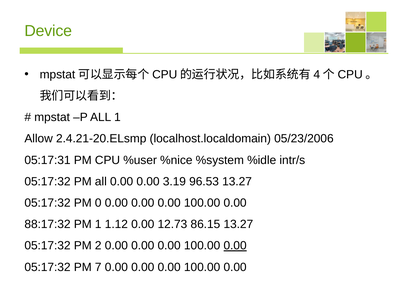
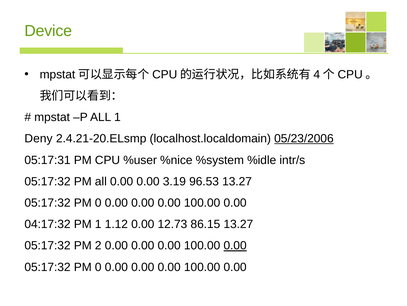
Allow: Allow -> Deny (39, 138)
05/23/2006 underline: none -> present (304, 138)
88:17:32: 88:17:32 -> 04:17:32 (47, 224)
7: 7 -> 0 (98, 266)
